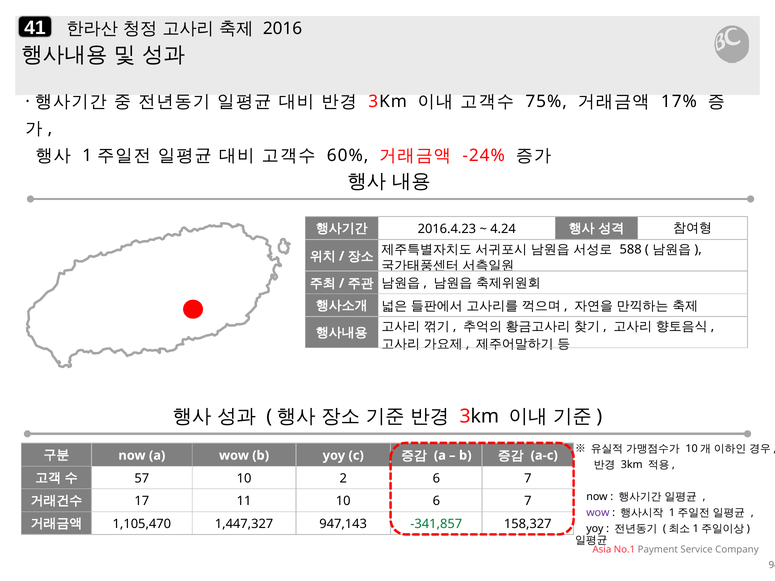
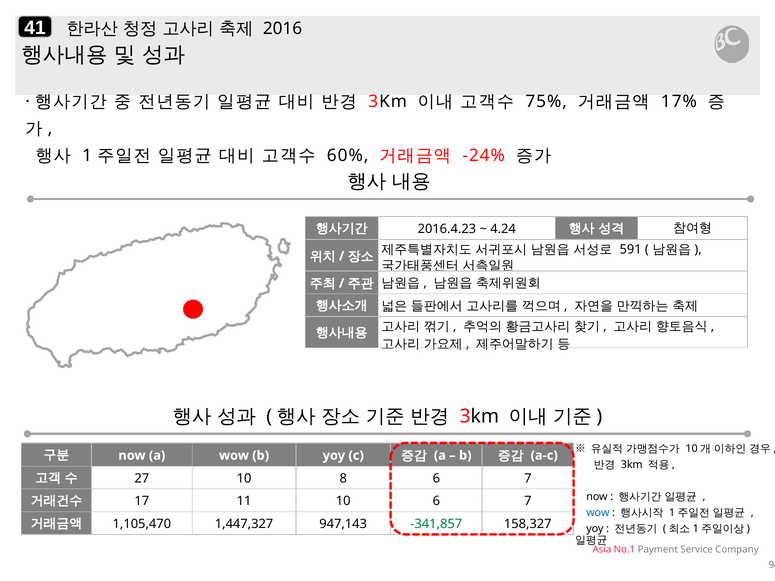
588: 588 -> 591 (631, 250)
57: 57 -> 27 (142, 479)
2: 2 -> 8 (343, 479)
wow colour: purple -> blue (598, 513)
